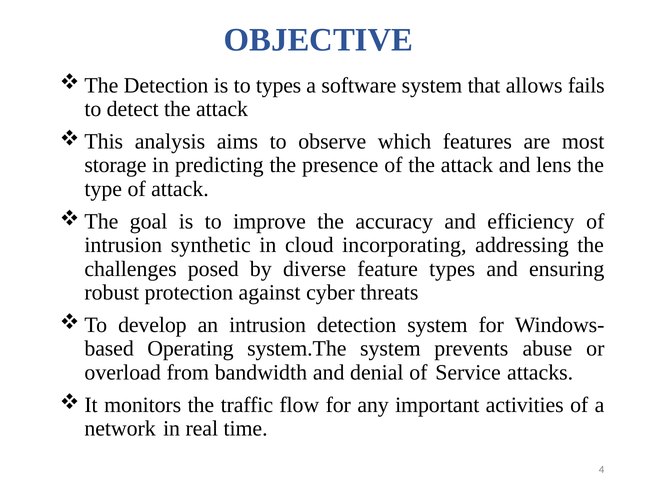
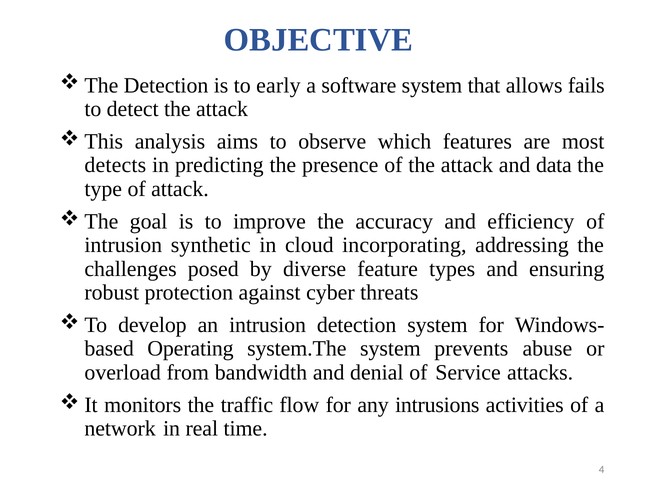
to types: types -> early (278, 85)
storage: storage -> detects (115, 165)
lens: lens -> data (554, 165)
important: important -> intrusions (437, 405)
